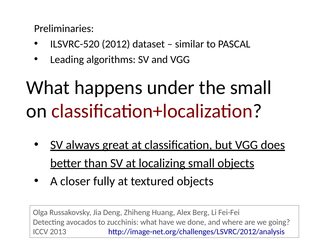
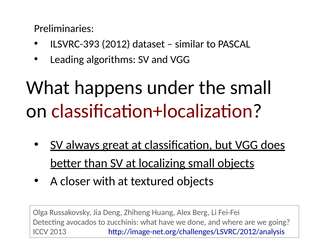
ILSVRC-520: ILSVRC-520 -> ILSVRC-393 (75, 44)
fully: fully -> with (104, 181)
